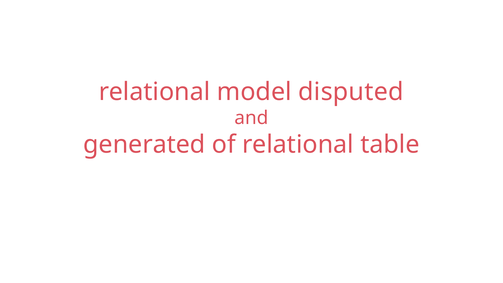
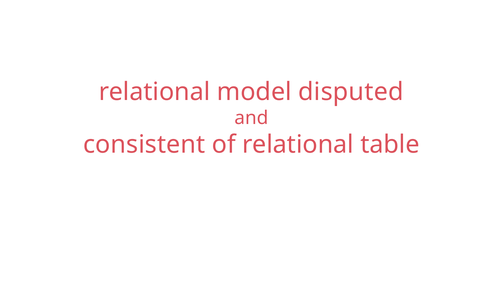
generated: generated -> consistent (144, 145)
